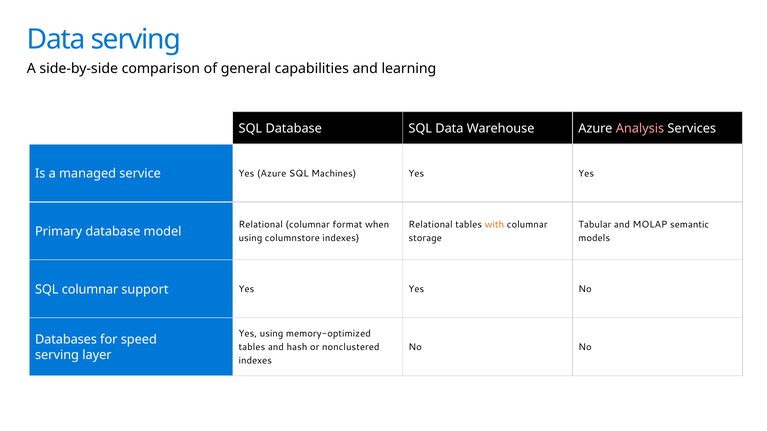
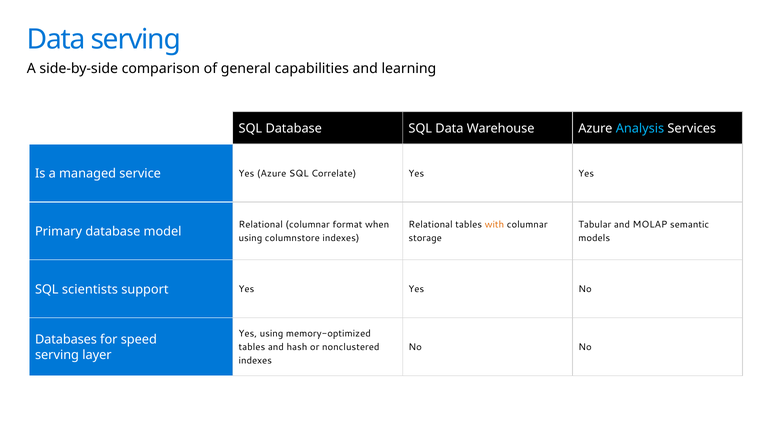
Analysis colour: pink -> light blue (640, 129)
Machines: Machines -> Correlate (334, 174)
SQL columnar: columnar -> scientists (90, 290)
